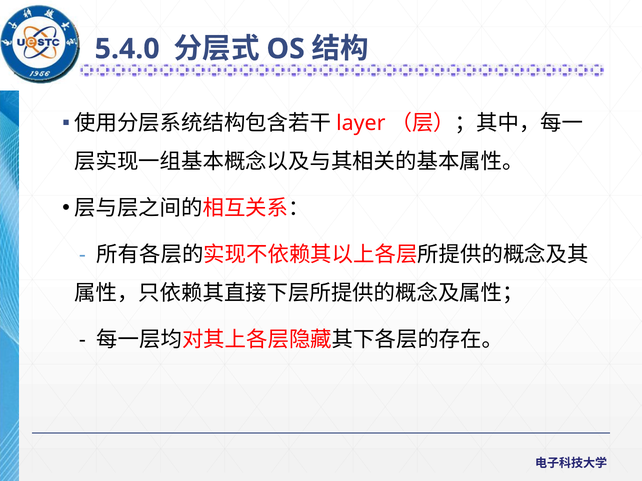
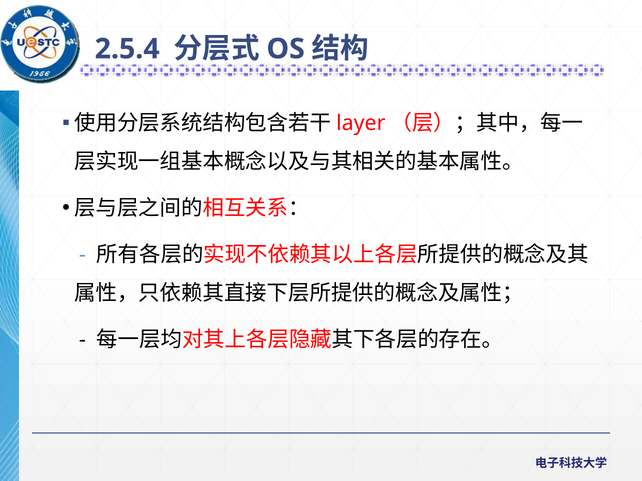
5.4.0: 5.4.0 -> 2.5.4 (127, 49)
